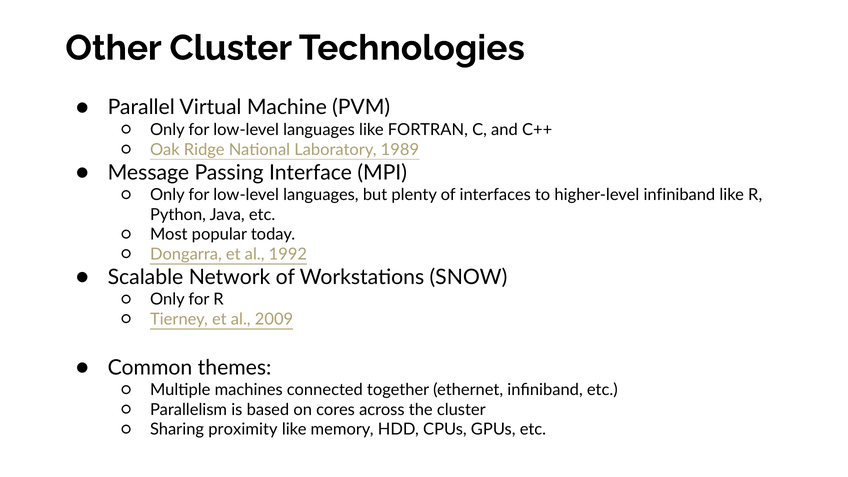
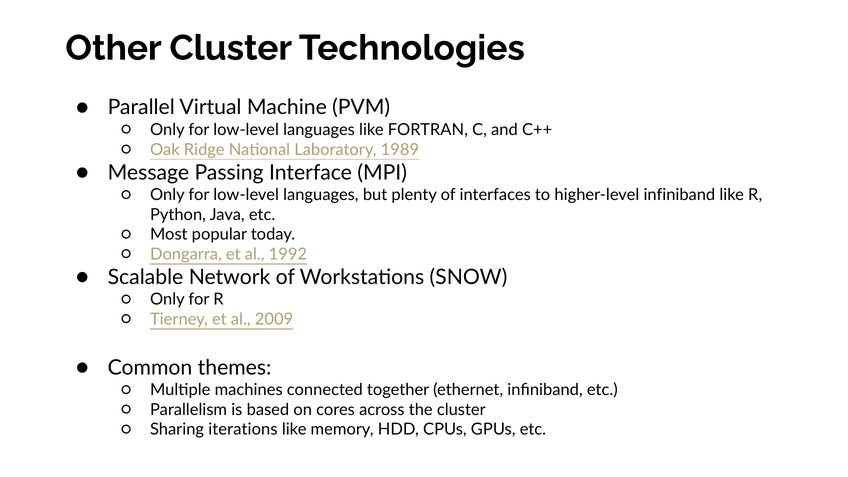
proximity: proximity -> iterations (243, 430)
